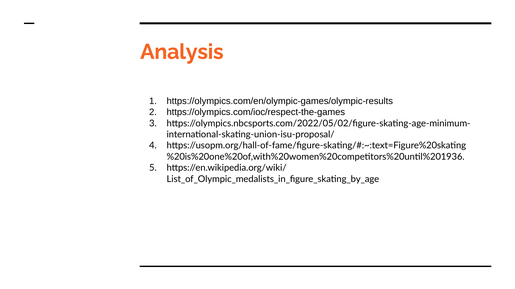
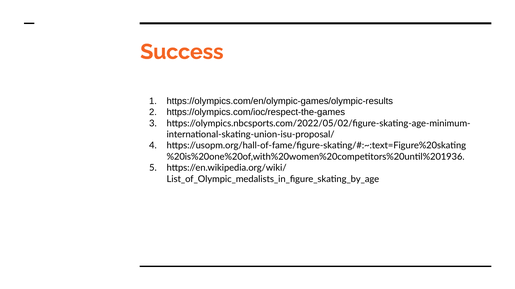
Analysis: Analysis -> Success (182, 52)
